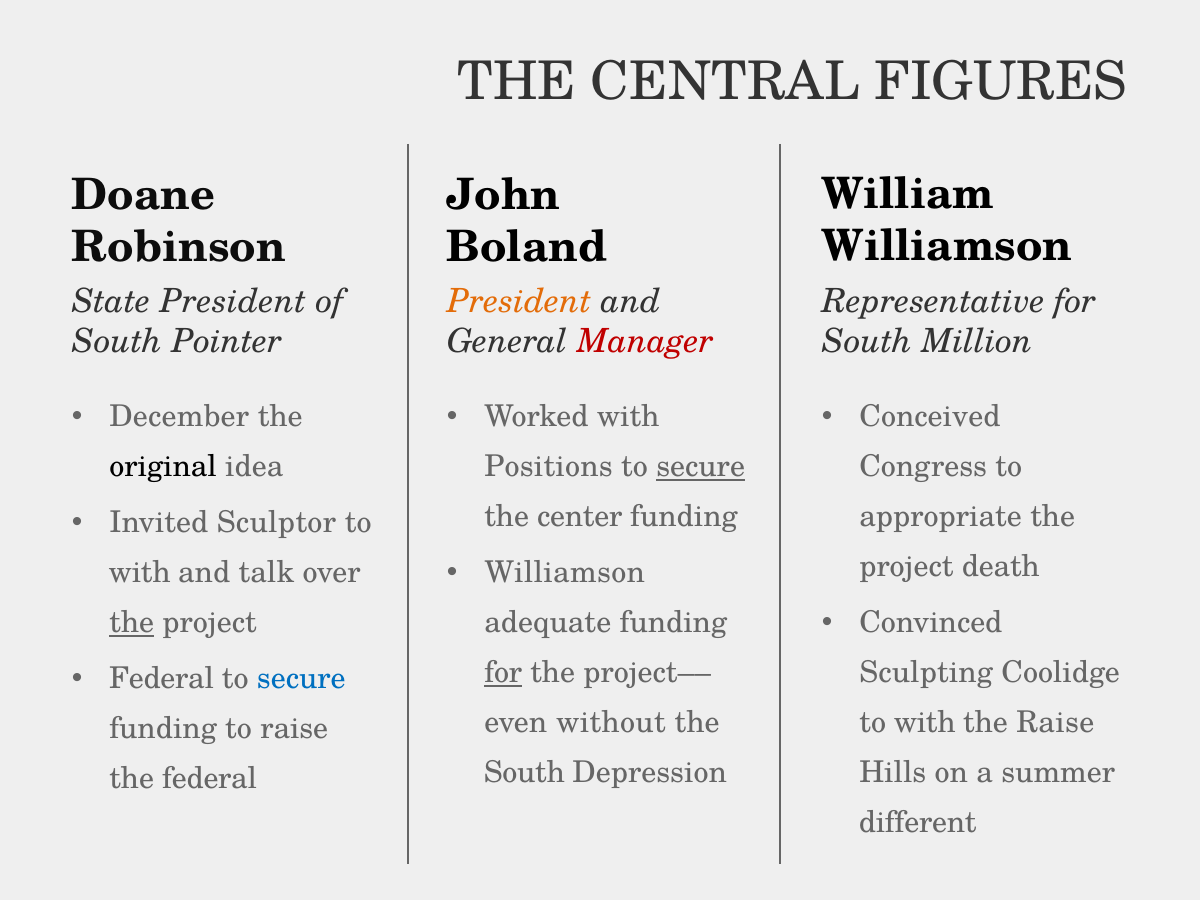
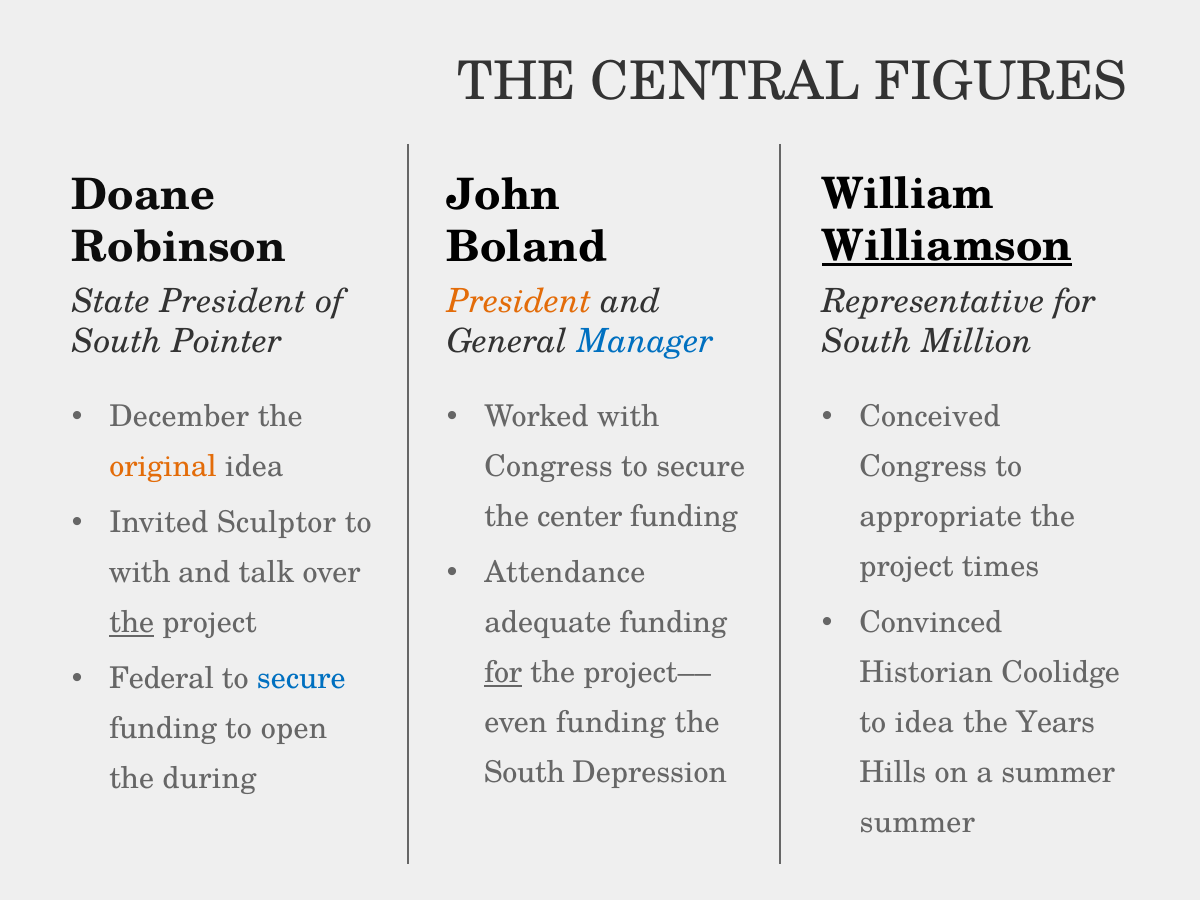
Williamson underline: none -> present (947, 246)
Manager colour: red -> blue (645, 341)
original colour: black -> orange (163, 467)
Positions: Positions -> Congress (549, 467)
secure underline: present -> none (701, 467)
death: death -> times (1001, 567)
Williamson: Williamson -> Attendance (565, 573)
Sculpting: Sculpting -> Historian (926, 673)
without: without -> funding (611, 723)
with: with -> idea (924, 723)
the Raise: Raise -> Years (1056, 723)
to raise: raise -> open (294, 729)
the federal: federal -> during (209, 779)
different: different -> summer (917, 823)
